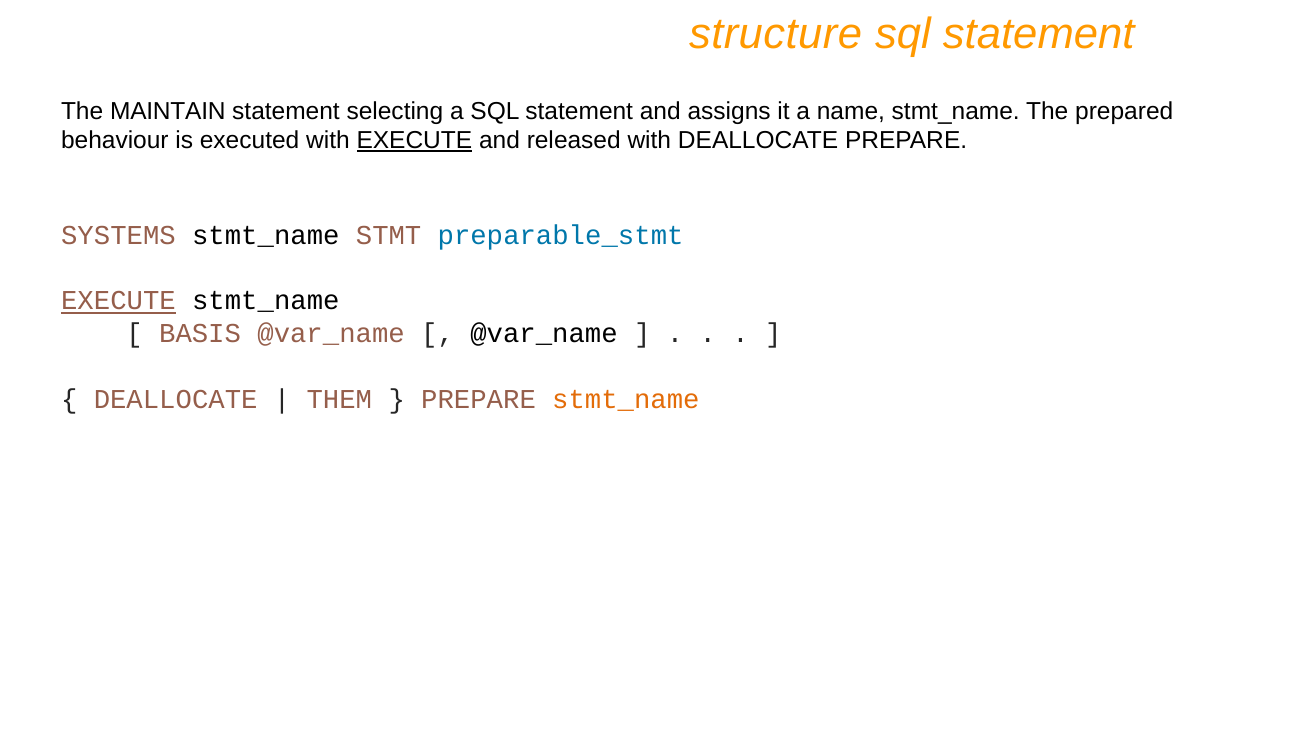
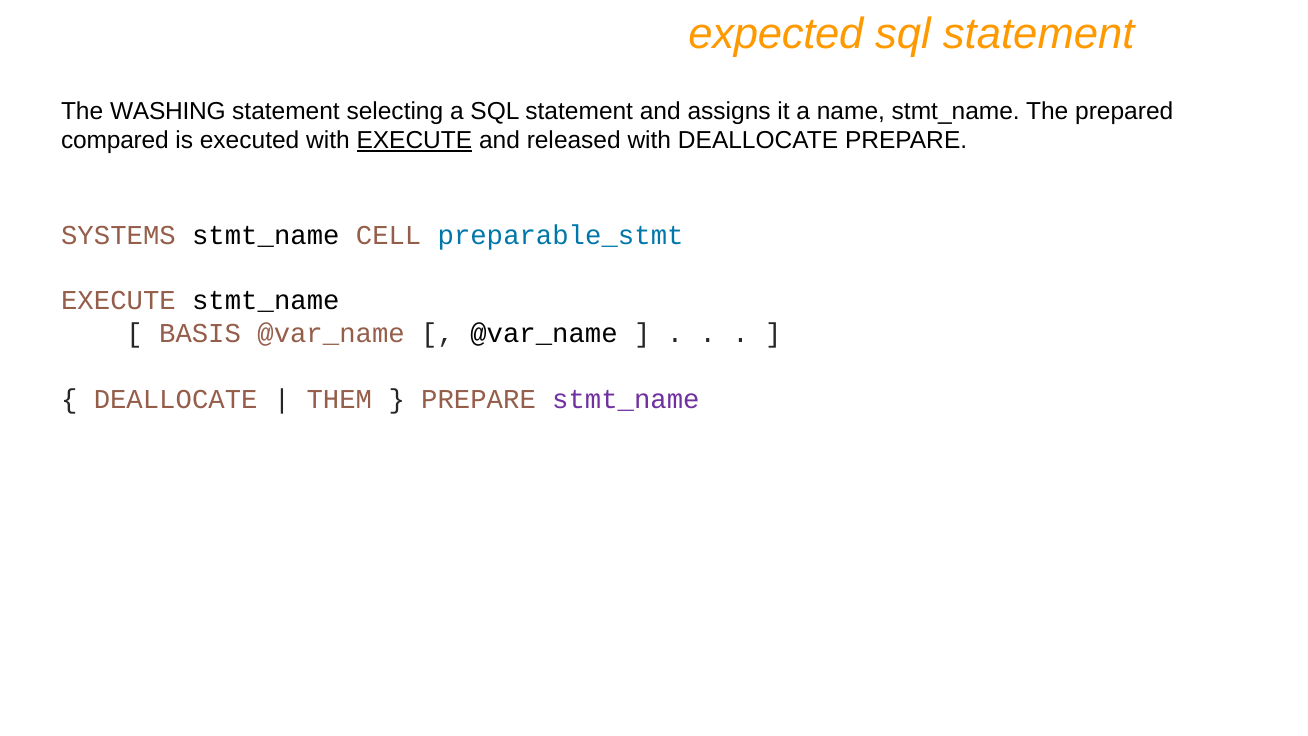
structure: structure -> expected (776, 34)
MAINTAIN: MAINTAIN -> WASHING (168, 111)
behaviour: behaviour -> compared (115, 141)
STMT: STMT -> CELL (389, 235)
EXECUTE underline: present -> none (118, 301)
stmt_name colour: orange -> purple (626, 399)
